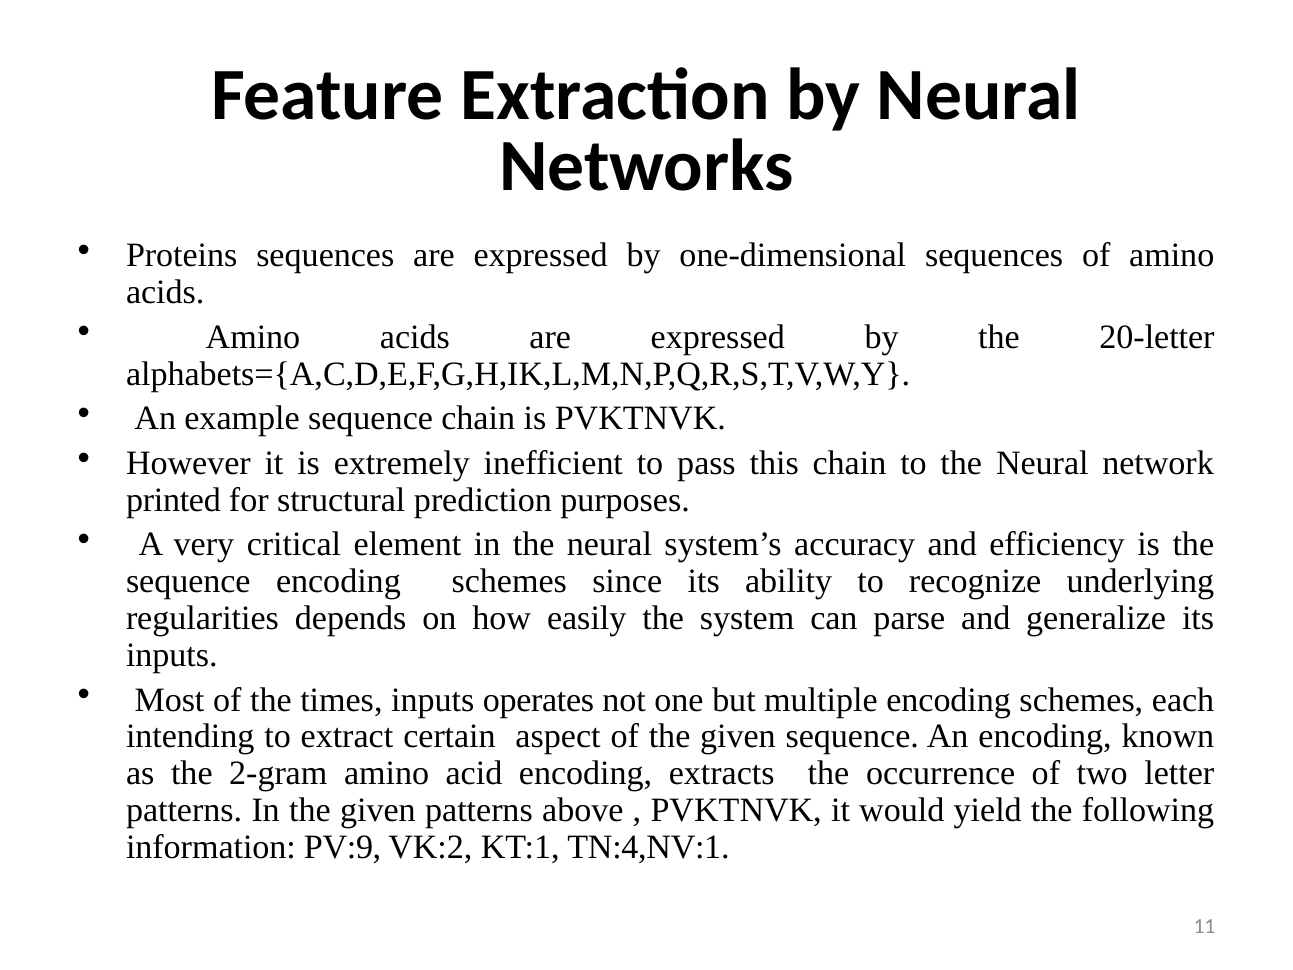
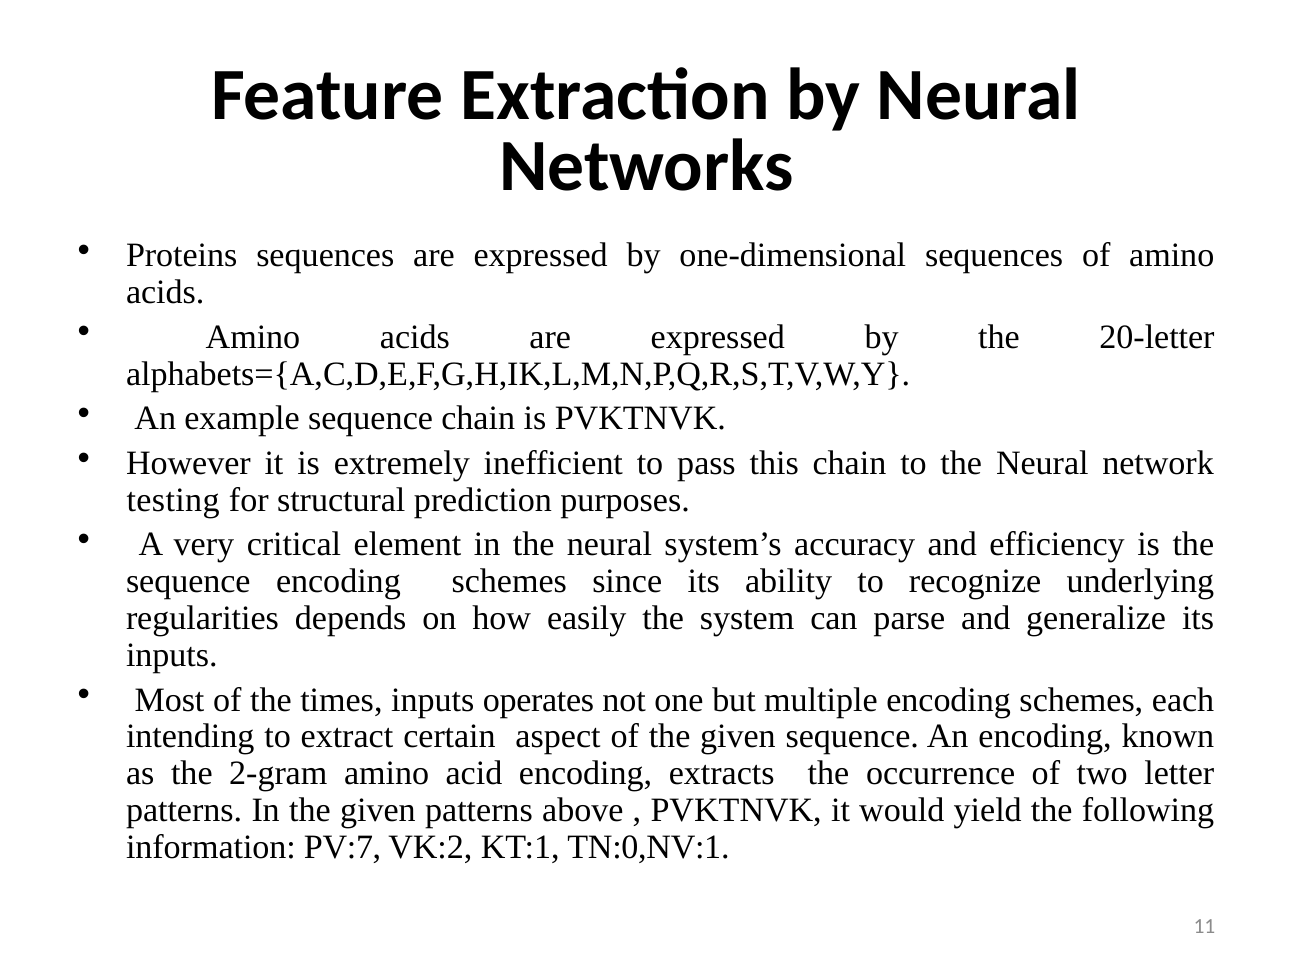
printed: printed -> testing (173, 500)
PV:9: PV:9 -> PV:7 (343, 847)
TN:4,NV:1: TN:4,NV:1 -> TN:0,NV:1 (648, 847)
